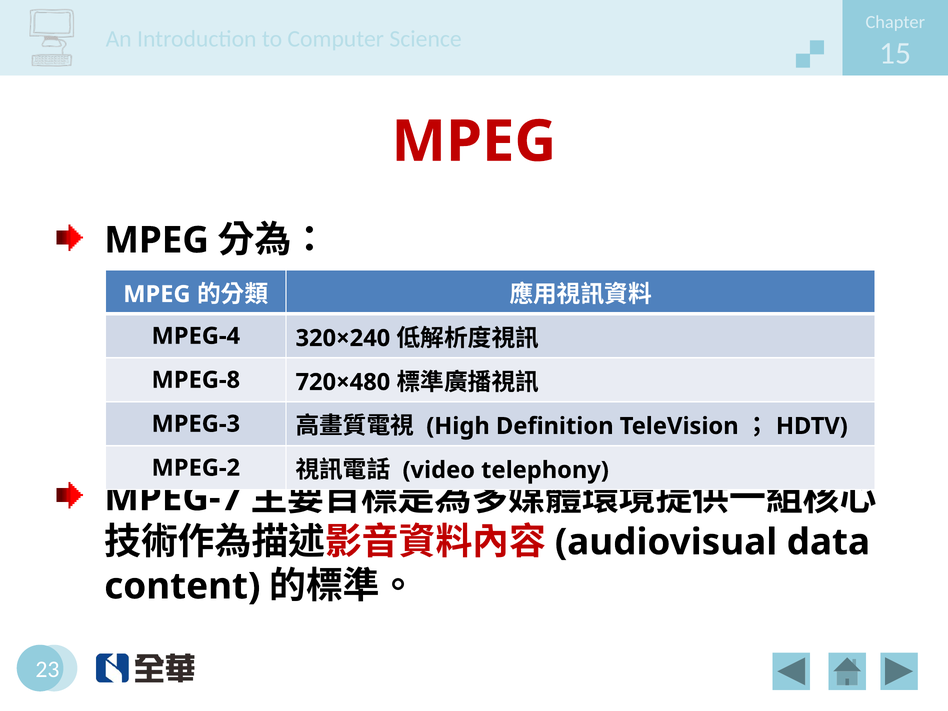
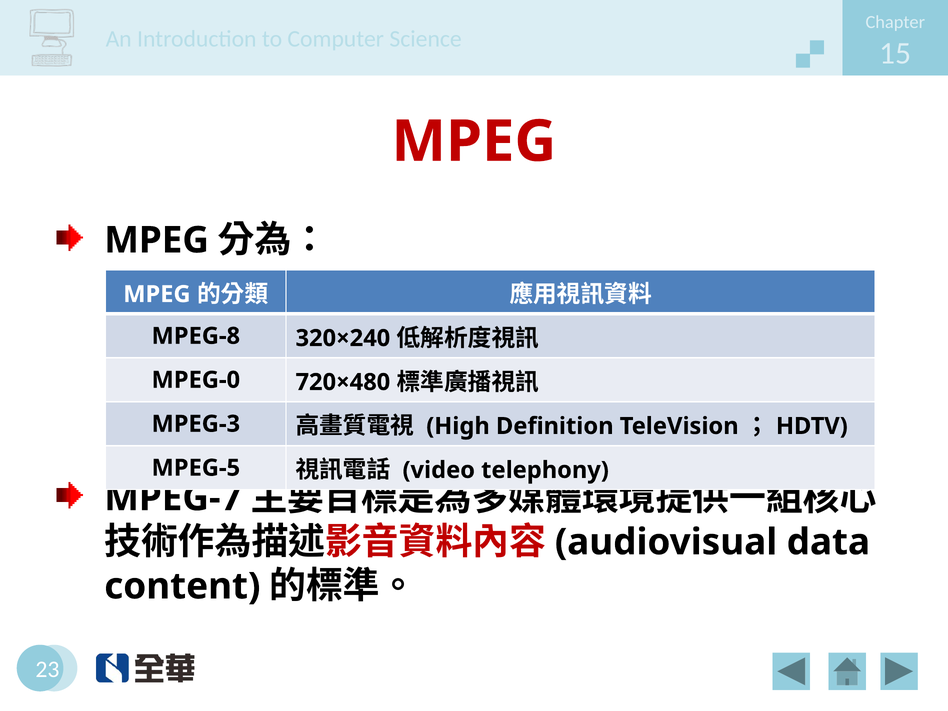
MPEG-4: MPEG-4 -> MPEG-8 (196, 336)
MPEG-8: MPEG-8 -> MPEG-0 (196, 380)
MPEG-2: MPEG-2 -> MPEG-5 (196, 468)
